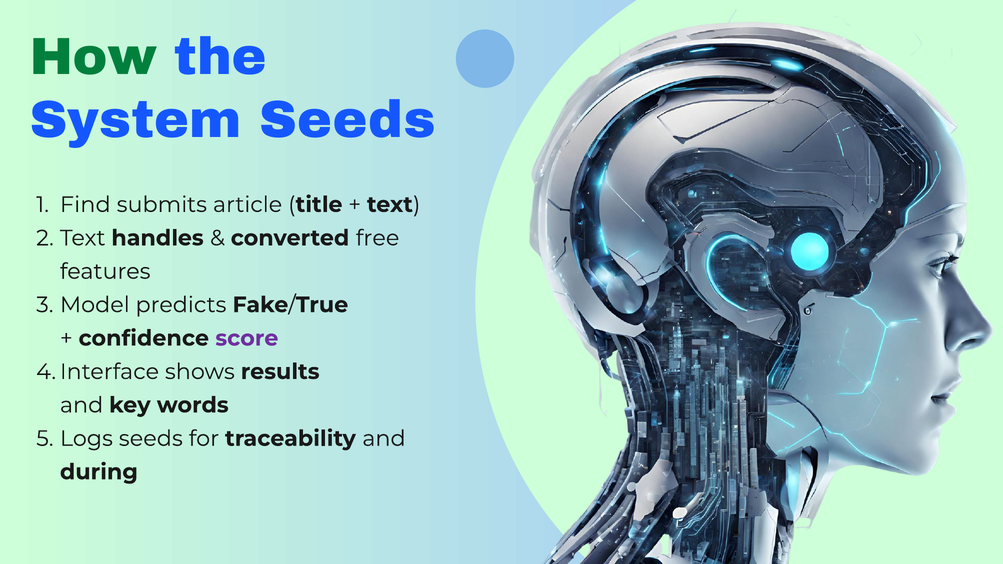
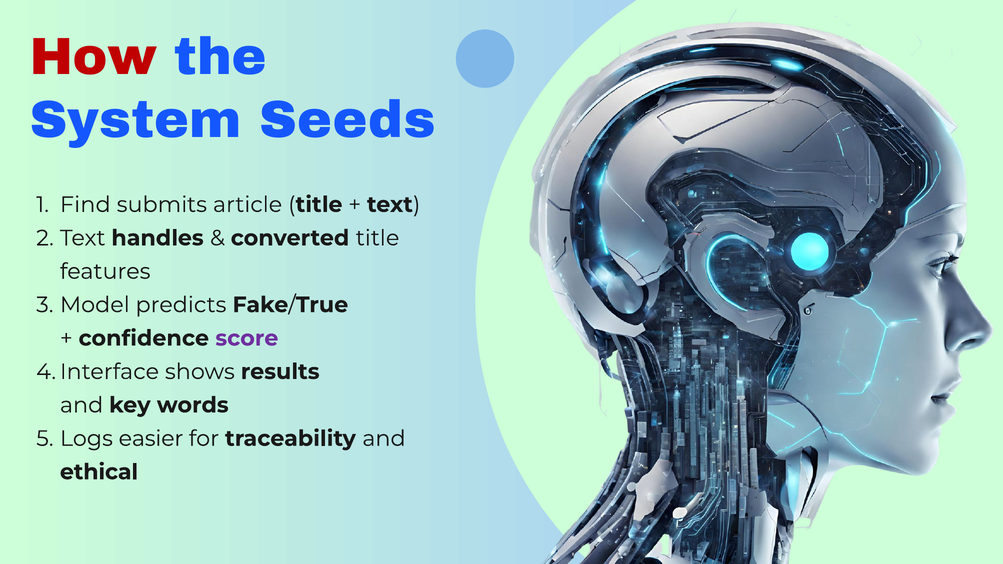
How colour: green -> red (93, 57)
converted free: free -> title (378, 238)
Logs seeds: seeds -> easier (151, 439)
during: during -> ethical (99, 472)
